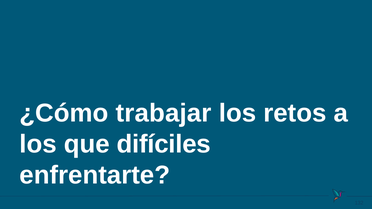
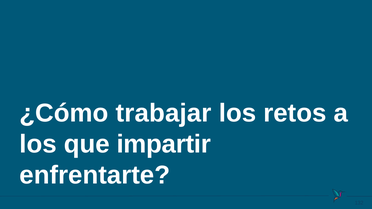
difíciles: difíciles -> impartir (164, 144)
